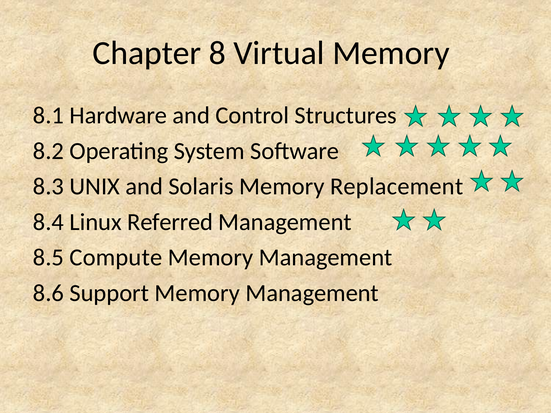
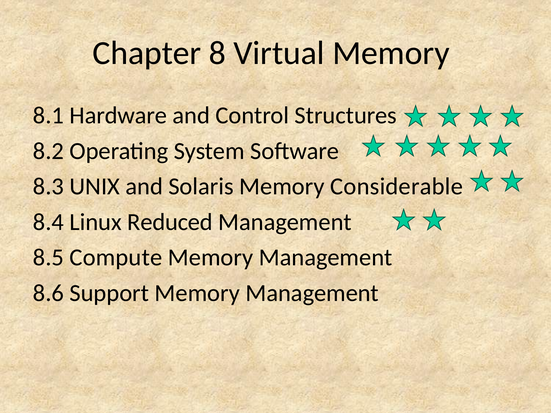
Replacement: Replacement -> Considerable (397, 187)
Referred: Referred -> Reduced (170, 222)
